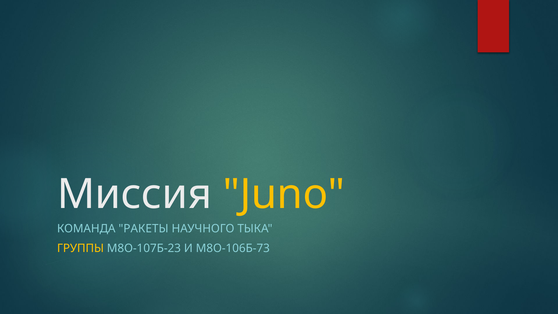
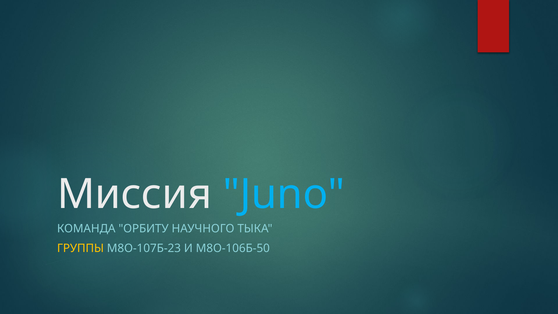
Juno colour: yellow -> light blue (284, 194)
РАКЕТЫ: РАКЕТЫ -> ОРБИТУ (144, 229)
М8О-106Б-73: М8О-106Б-73 -> М8О-106Б-50 (233, 248)
